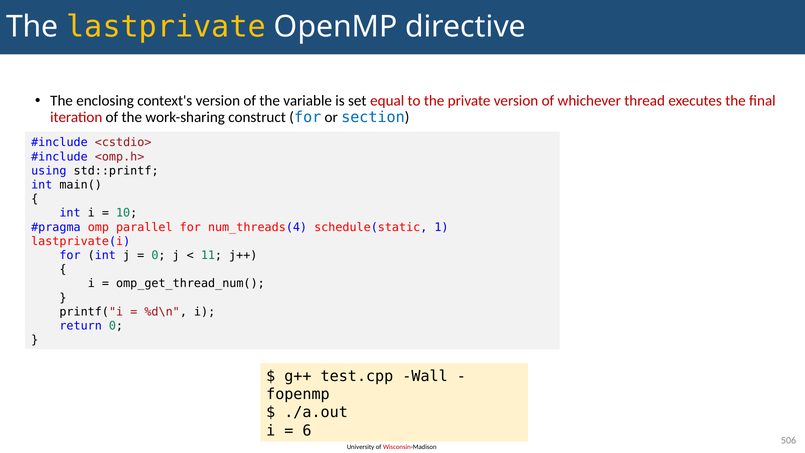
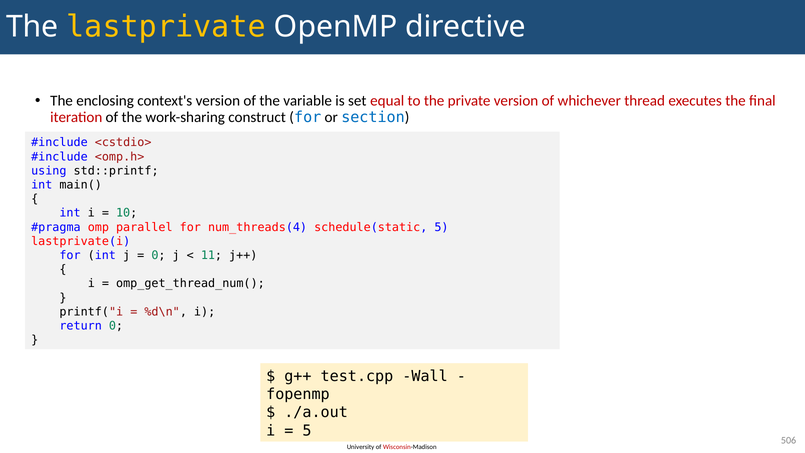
schedule(static 1: 1 -> 5 (441, 227)
6: 6 -> 5 (307, 430)
